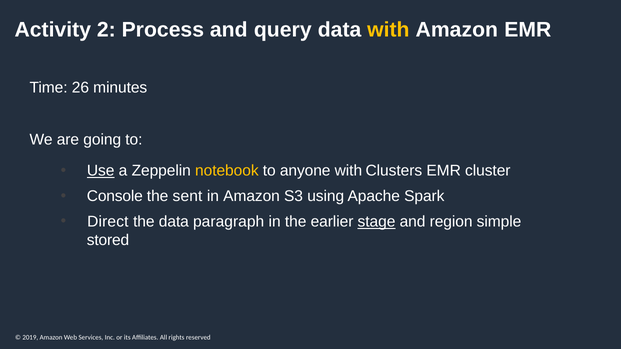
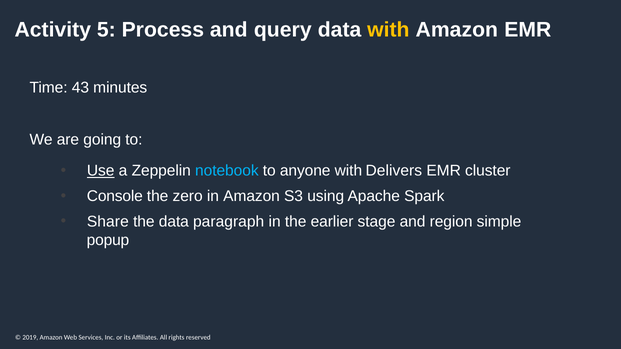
2: 2 -> 5 (106, 30)
26: 26 -> 43 (80, 88)
notebook colour: yellow -> light blue (227, 171)
Clusters: Clusters -> Delivers (394, 171)
sent: sent -> zero (188, 197)
Direct: Direct -> Share (108, 222)
stage underline: present -> none (377, 222)
stored: stored -> popup (108, 240)
